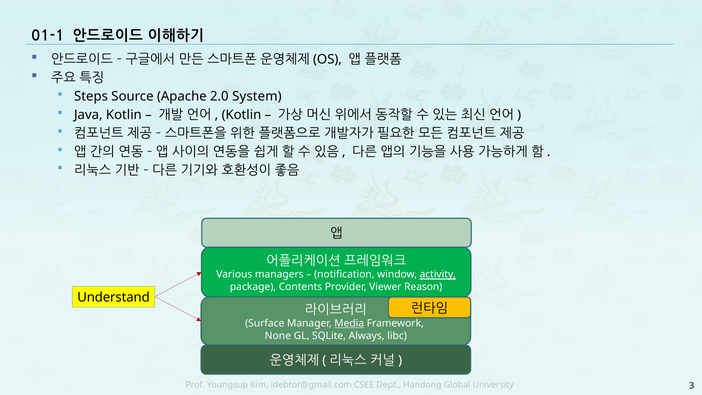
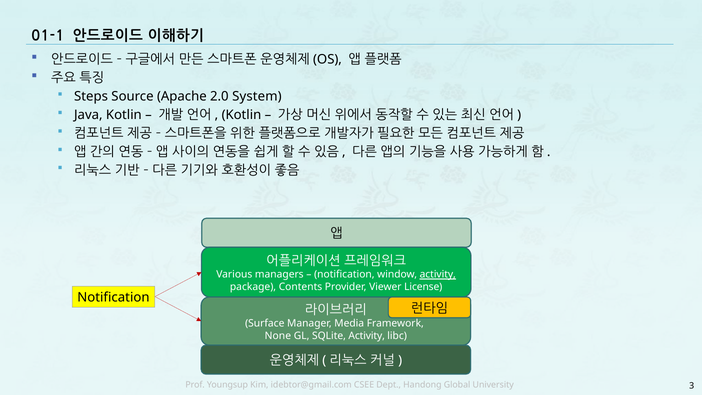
Reason: Reason -> License (423, 287)
Understand: Understand -> Notification (113, 297)
Media underline: present -> none (349, 323)
SQLite Always: Always -> Activity (367, 336)
